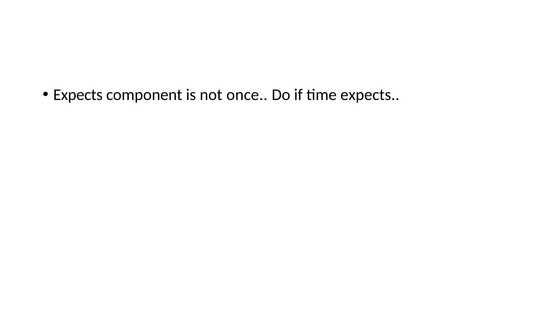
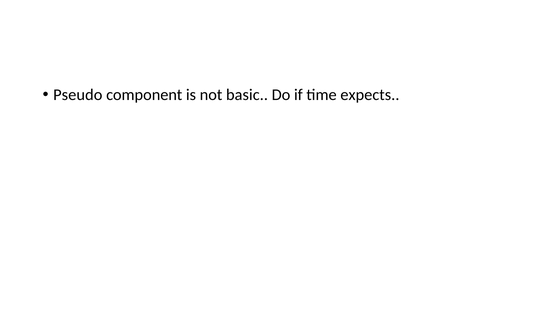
Expects: Expects -> Pseudo (78, 95)
once: once -> basic (247, 95)
